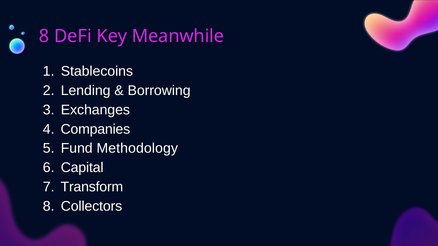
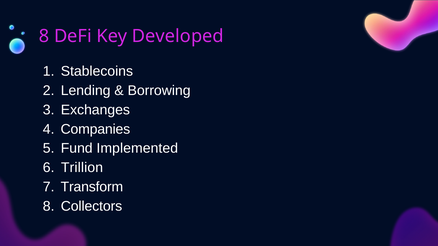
Meanwhile: Meanwhile -> Developed (178, 36)
Methodology: Methodology -> Implemented (137, 149)
Capital: Capital -> Trillion (82, 168)
